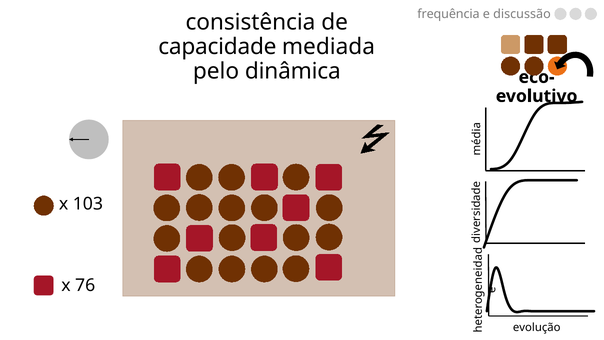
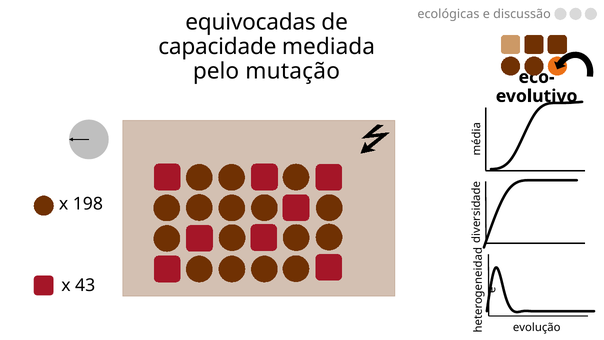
frequência: frequência -> ecológicas (448, 14)
consistência: consistência -> equivocadas (251, 22)
dinâmica: dinâmica -> mutação (293, 71)
103: 103 -> 198 (88, 204)
76: 76 -> 43 (85, 285)
